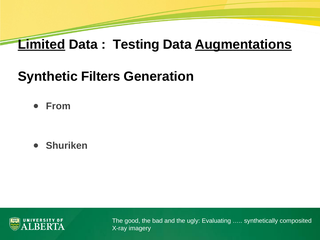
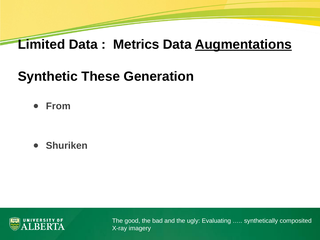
Limited underline: present -> none (41, 45)
Testing: Testing -> Metrics (136, 45)
Filters: Filters -> These (101, 77)
